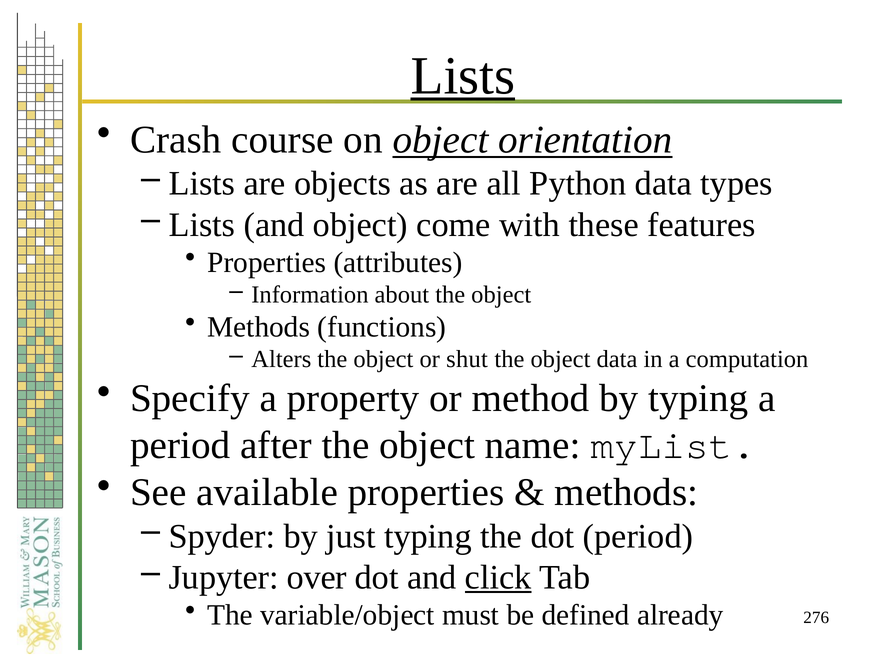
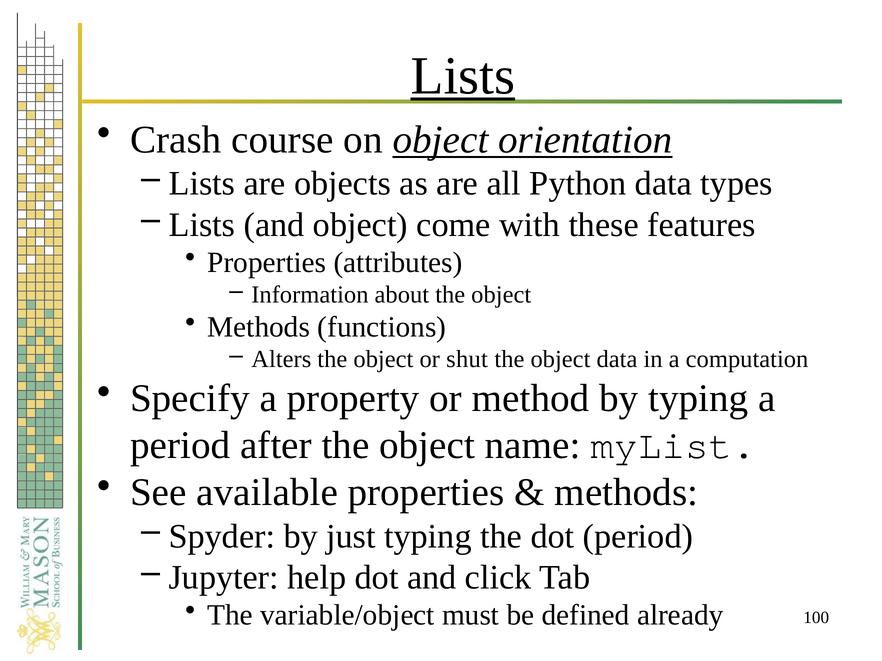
over: over -> help (317, 578)
click underline: present -> none (498, 578)
276: 276 -> 100 (816, 618)
